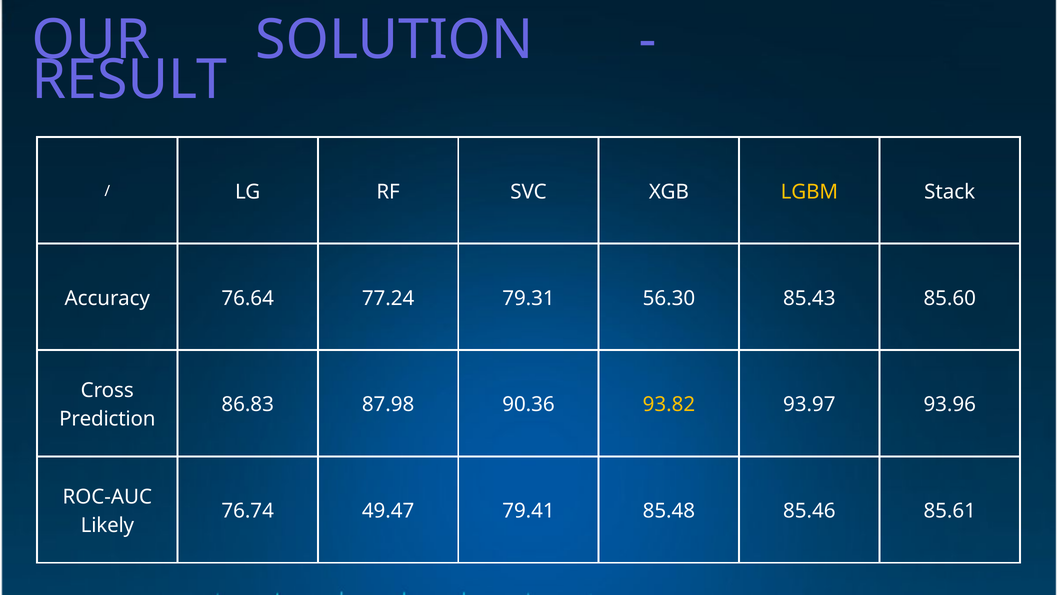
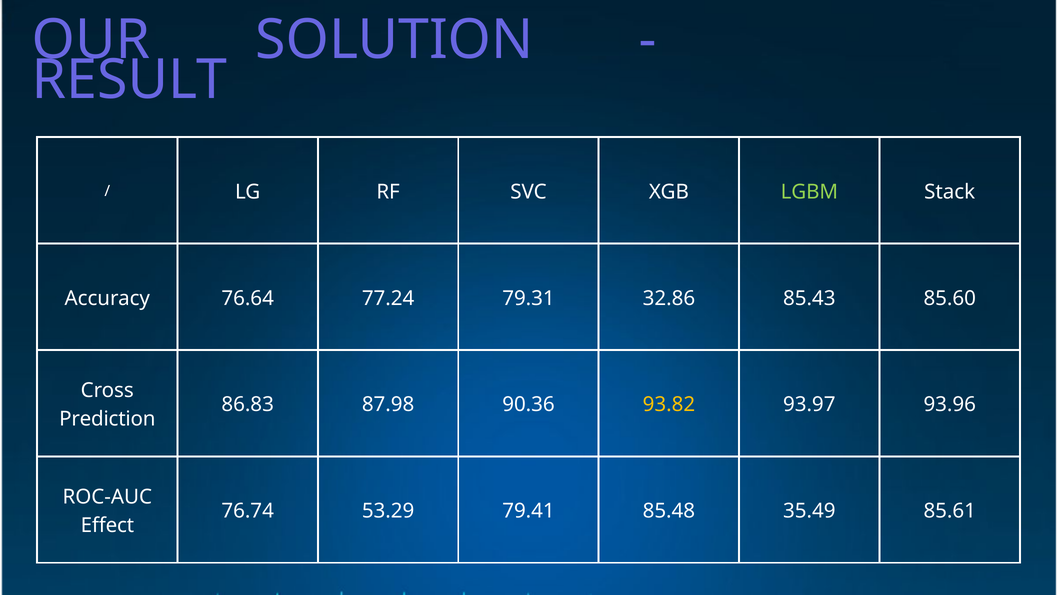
LGBM colour: yellow -> light green (809, 192)
56.30: 56.30 -> 32.86 (669, 298)
49.47: 49.47 -> 53.29 (388, 511)
85.46: 85.46 -> 35.49 (809, 511)
Likely: Likely -> Effect (107, 525)
